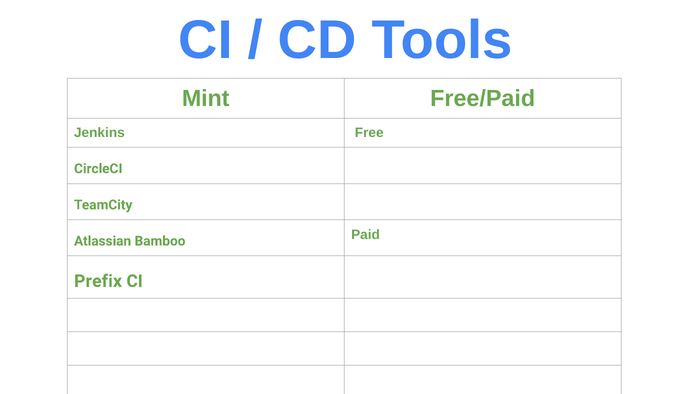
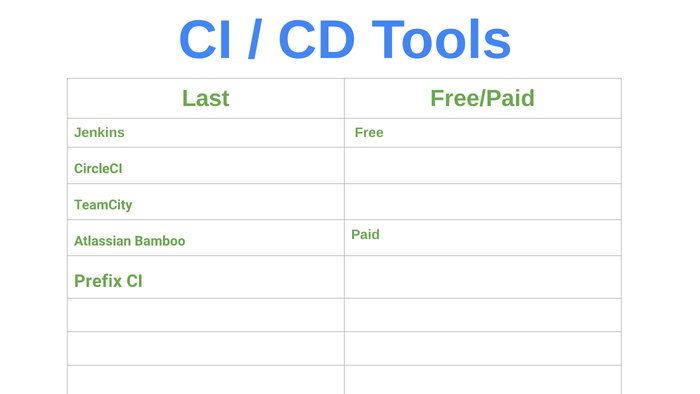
Mint: Mint -> Last (206, 98)
